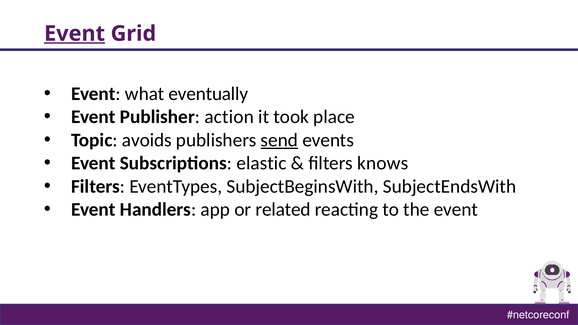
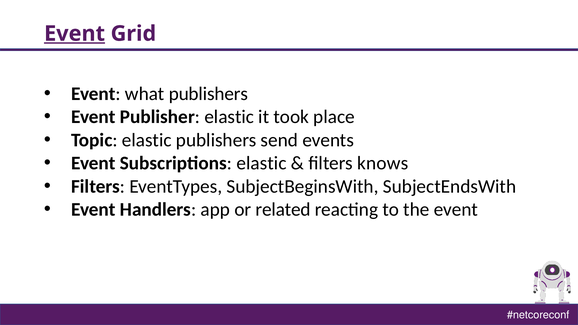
what eventually: eventually -> publishers (208, 94)
Publisher action: action -> elastic (229, 117)
Topic avoids: avoids -> elastic (147, 140)
send underline: present -> none (279, 140)
